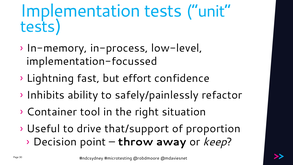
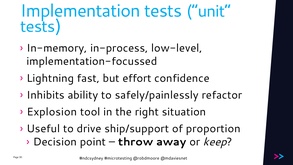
Container: Container -> Explosion (52, 112)
that/support: that/support -> ship/support (137, 129)
